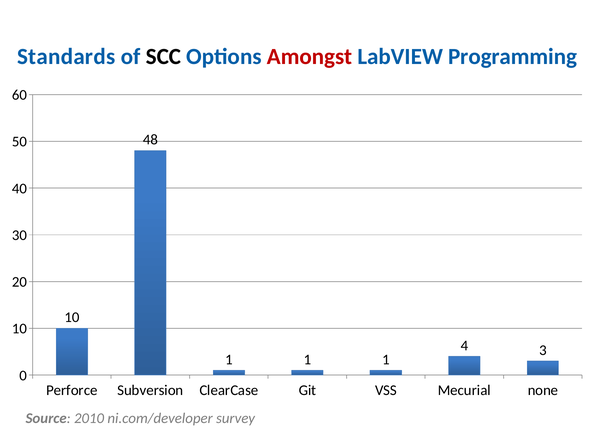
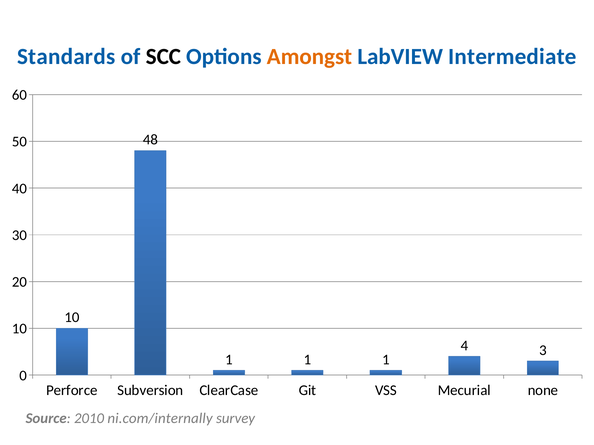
Amongst colour: red -> orange (310, 57)
Programming: Programming -> Intermediate (512, 57)
ni.com/developer: ni.com/developer -> ni.com/internally (160, 419)
